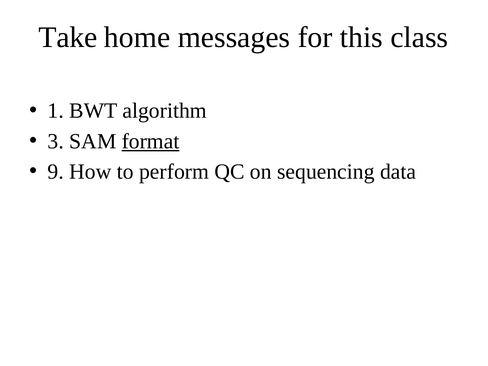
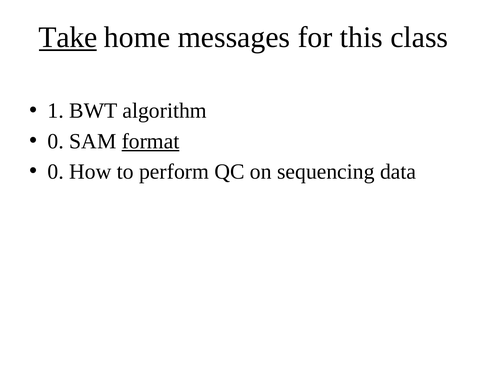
Take underline: none -> present (68, 37)
3: 3 -> 0 (56, 141)
9: 9 -> 0 (56, 172)
